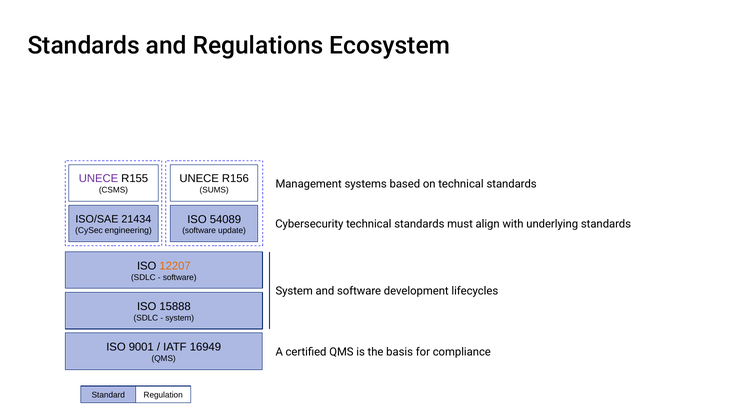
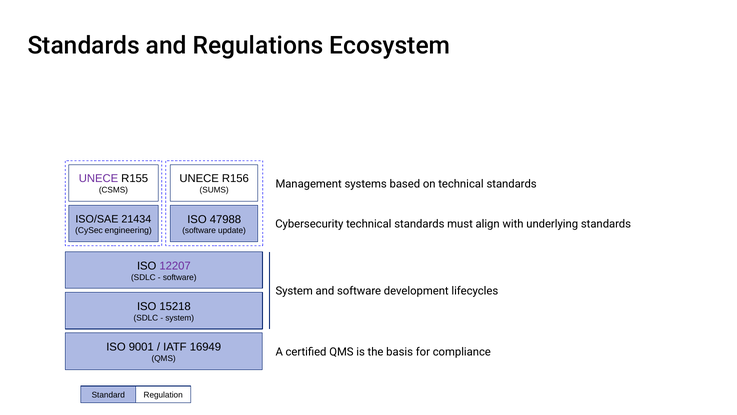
54089: 54089 -> 47988 (225, 219)
12207 colour: orange -> purple (175, 266)
15888: 15888 -> 15218 (175, 306)
